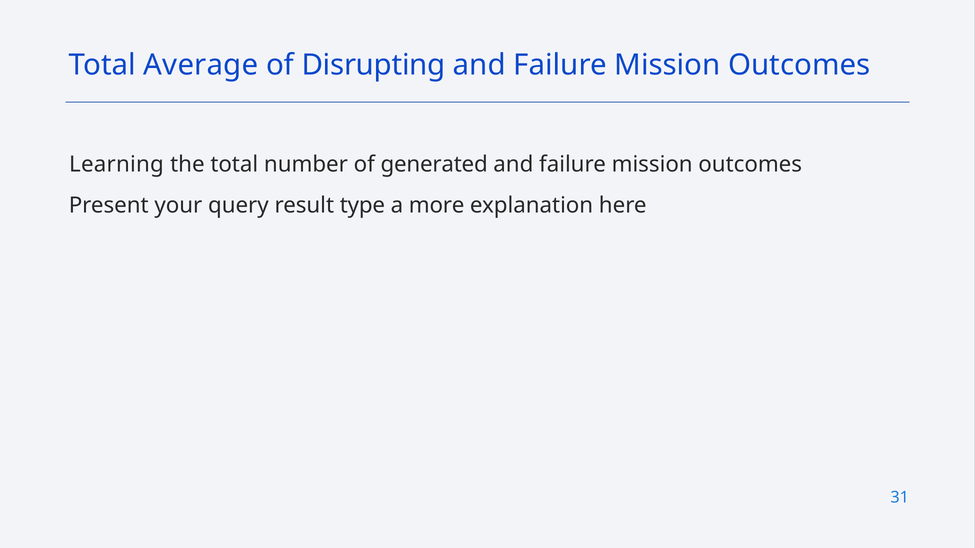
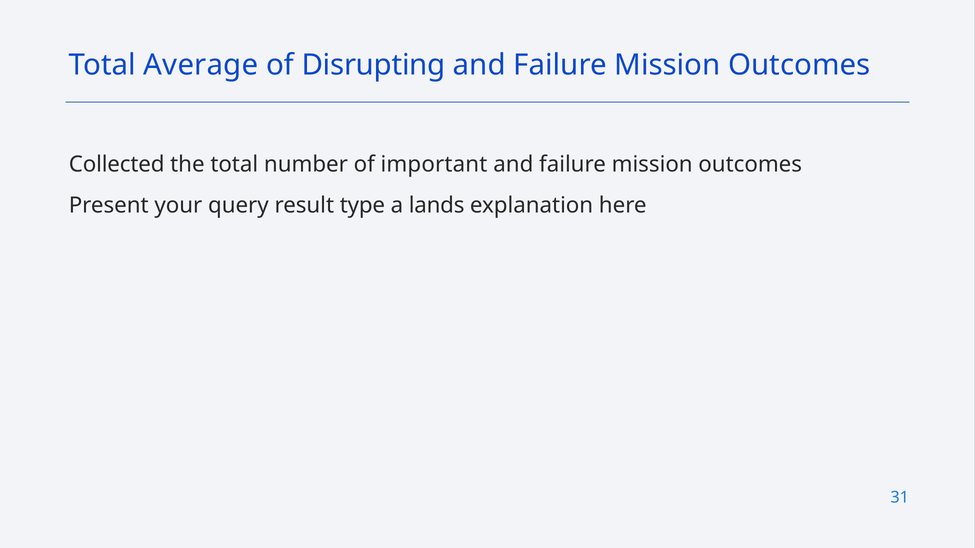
Learning: Learning -> Collected (117, 165)
generated: generated -> important (434, 165)
more: more -> lands (437, 206)
